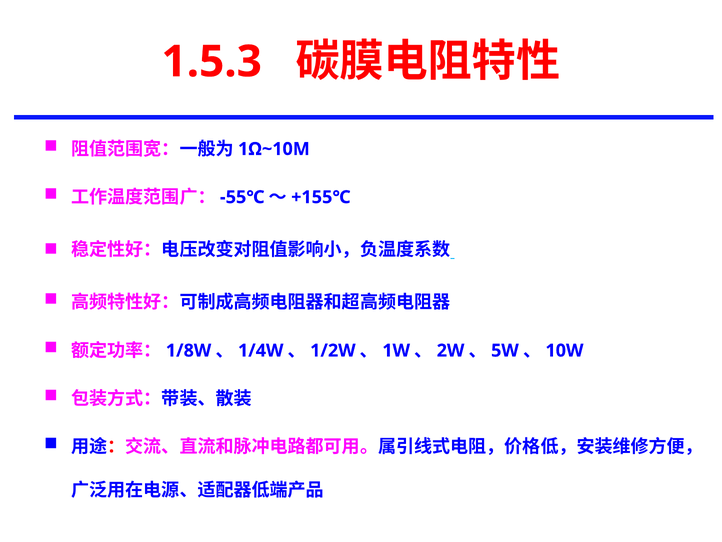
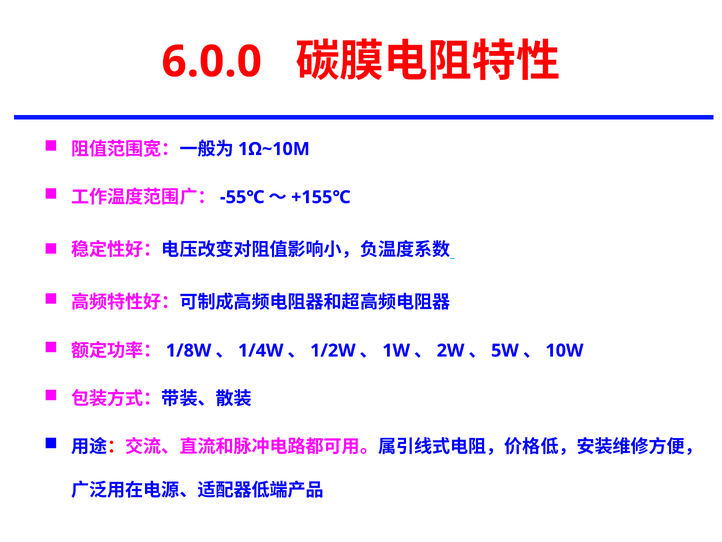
1.5.3: 1.5.3 -> 6.0.0 (212, 62)
